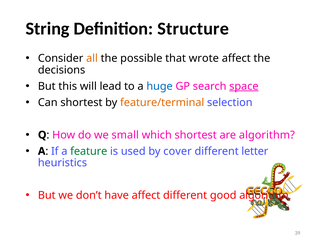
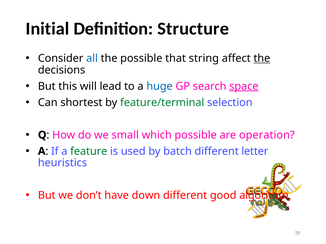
String: String -> Initial (48, 29)
all colour: orange -> blue (92, 58)
wrote: wrote -> string (204, 58)
the underline: none -> present (262, 58)
feature/terminal colour: orange -> green (162, 103)
which shortest: shortest -> possible (196, 135)
are algorithm: algorithm -> operation (267, 135)
cover: cover -> batch (178, 151)
have affect: affect -> down (146, 196)
